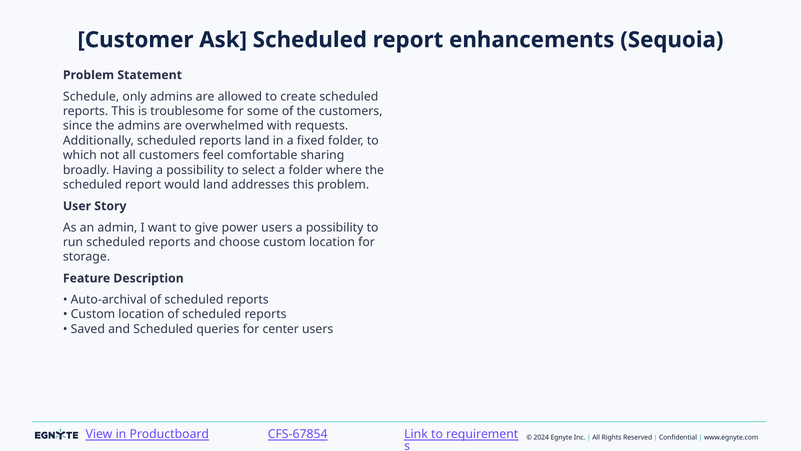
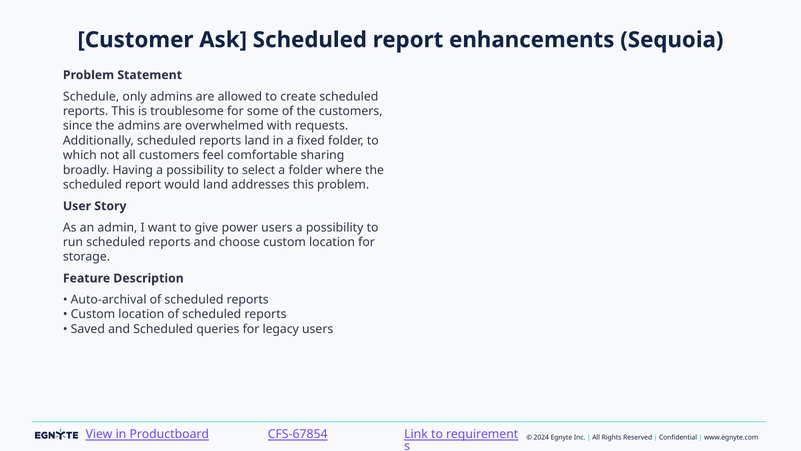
center: center -> legacy (281, 329)
